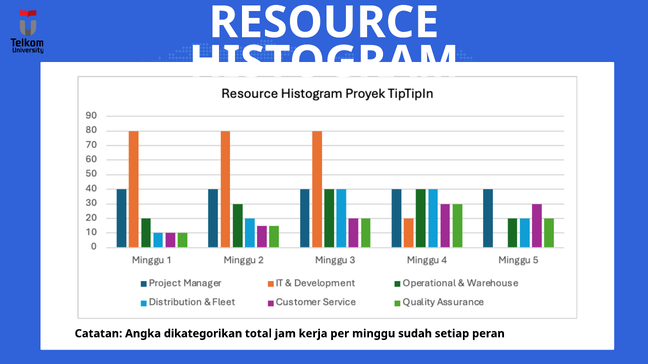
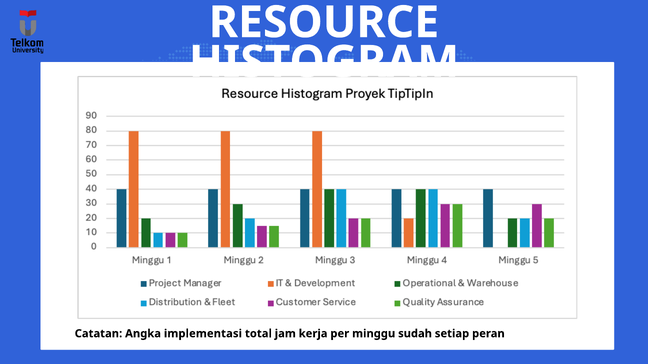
dikategorikan: dikategorikan -> implementasi (203, 334)
